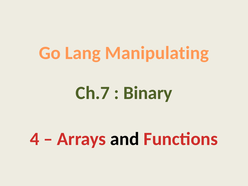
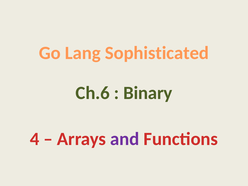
Manipulating: Manipulating -> Sophisticated (157, 53)
Ch.7: Ch.7 -> Ch.6 (93, 93)
and colour: black -> purple (125, 139)
